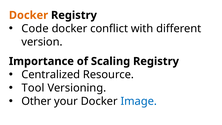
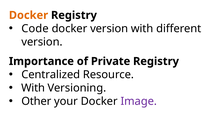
docker conflict: conflict -> version (109, 29)
Scaling: Scaling -> Private (111, 61)
Tool: Tool -> With (33, 88)
Image colour: blue -> purple (139, 101)
